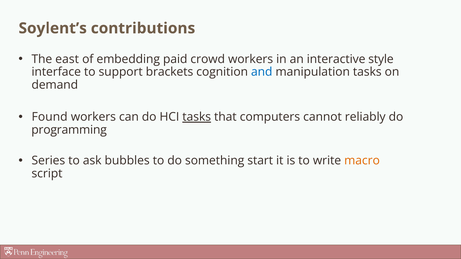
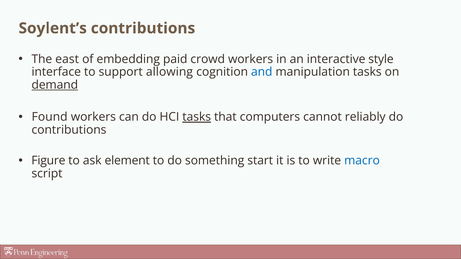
brackets: brackets -> allowing (169, 72)
demand underline: none -> present (55, 85)
programming: programming -> contributions (69, 130)
Series: Series -> Figure (48, 161)
bubbles: bubbles -> element (127, 161)
macro colour: orange -> blue (362, 161)
